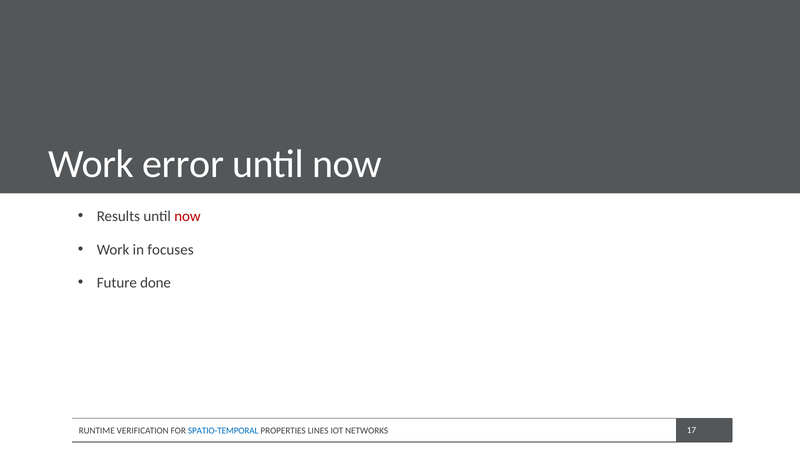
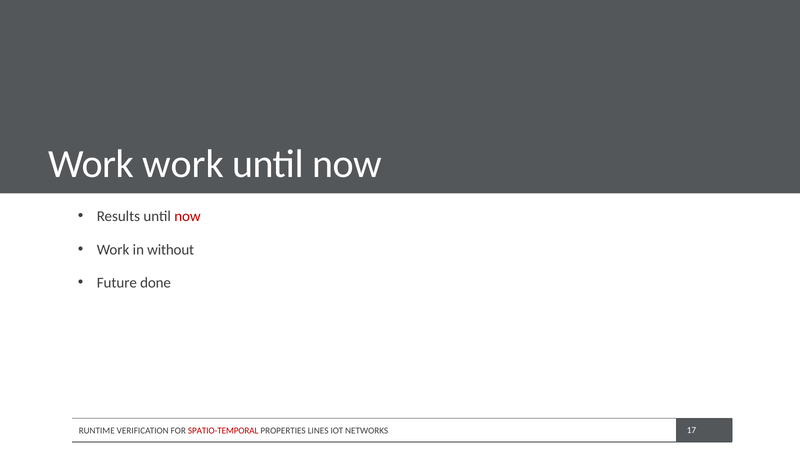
Work error: error -> work (183, 164)
focuses: focuses -> without (171, 250)
SPATIO-TEMPORAL colour: blue -> red (223, 431)
